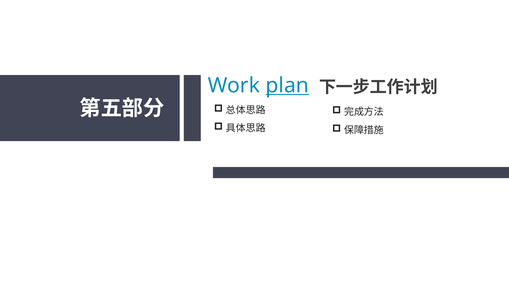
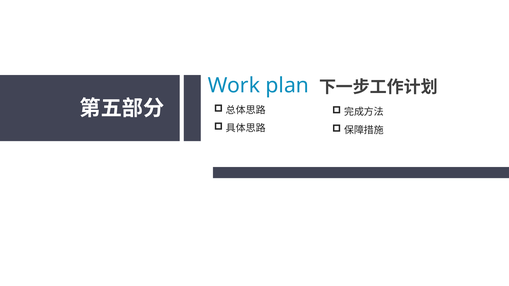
plan underline: present -> none (287, 86)
